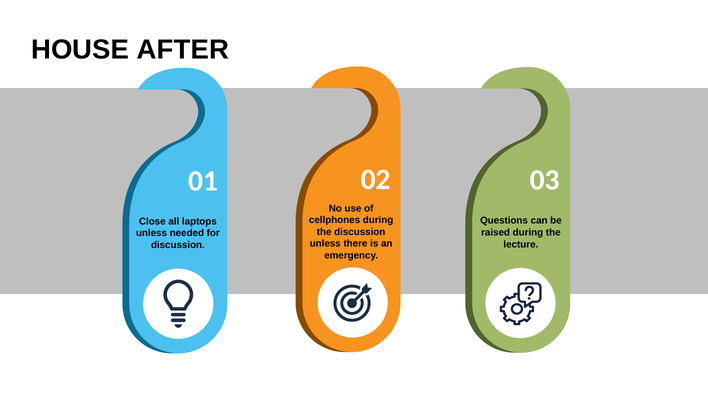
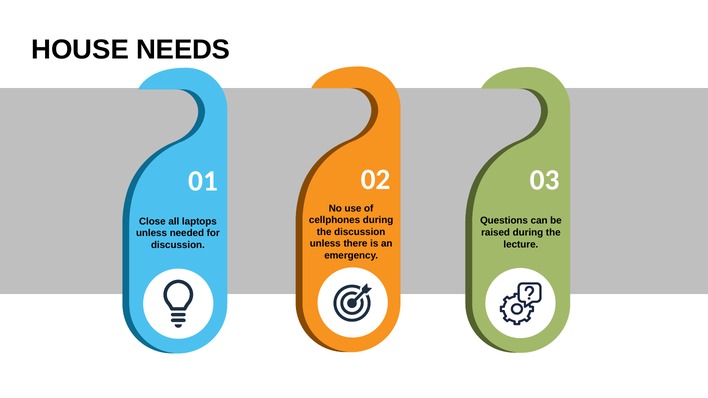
AFTER: AFTER -> NEEDS (183, 50)
